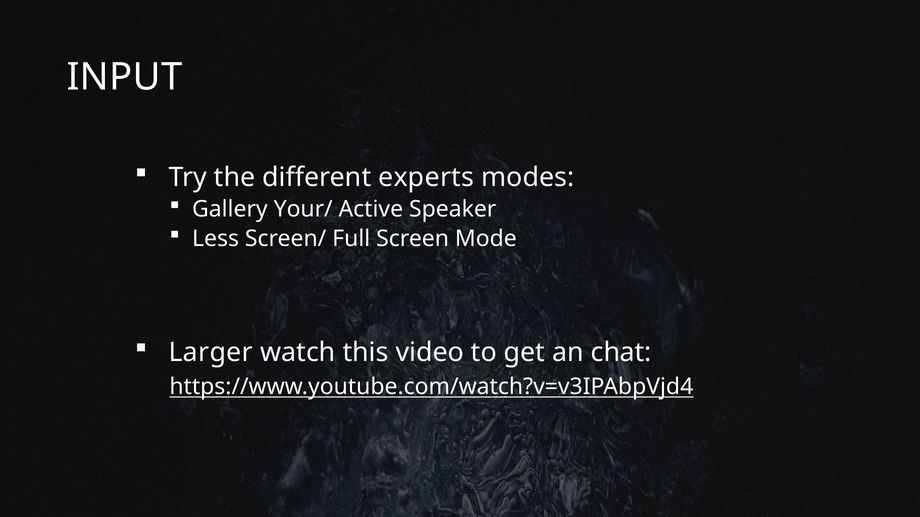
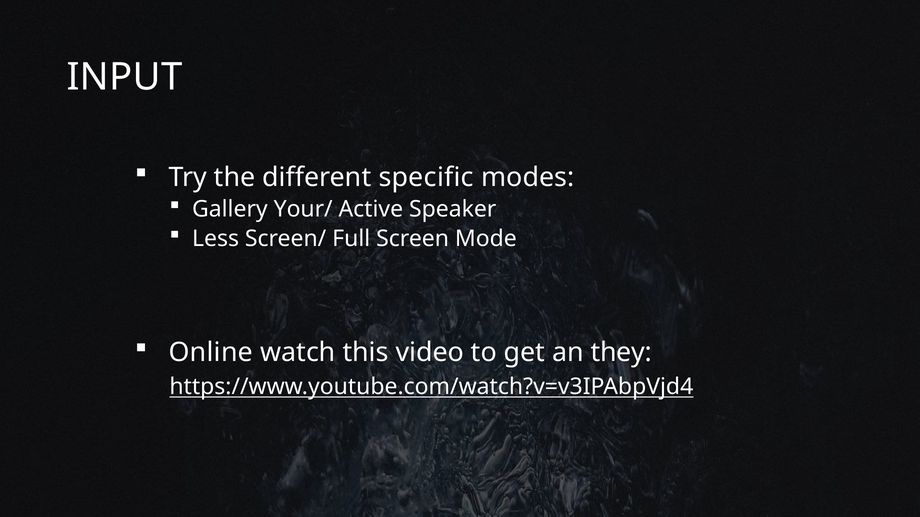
experts: experts -> specific (426, 178)
Larger: Larger -> Online (211, 353)
chat: chat -> they (621, 353)
